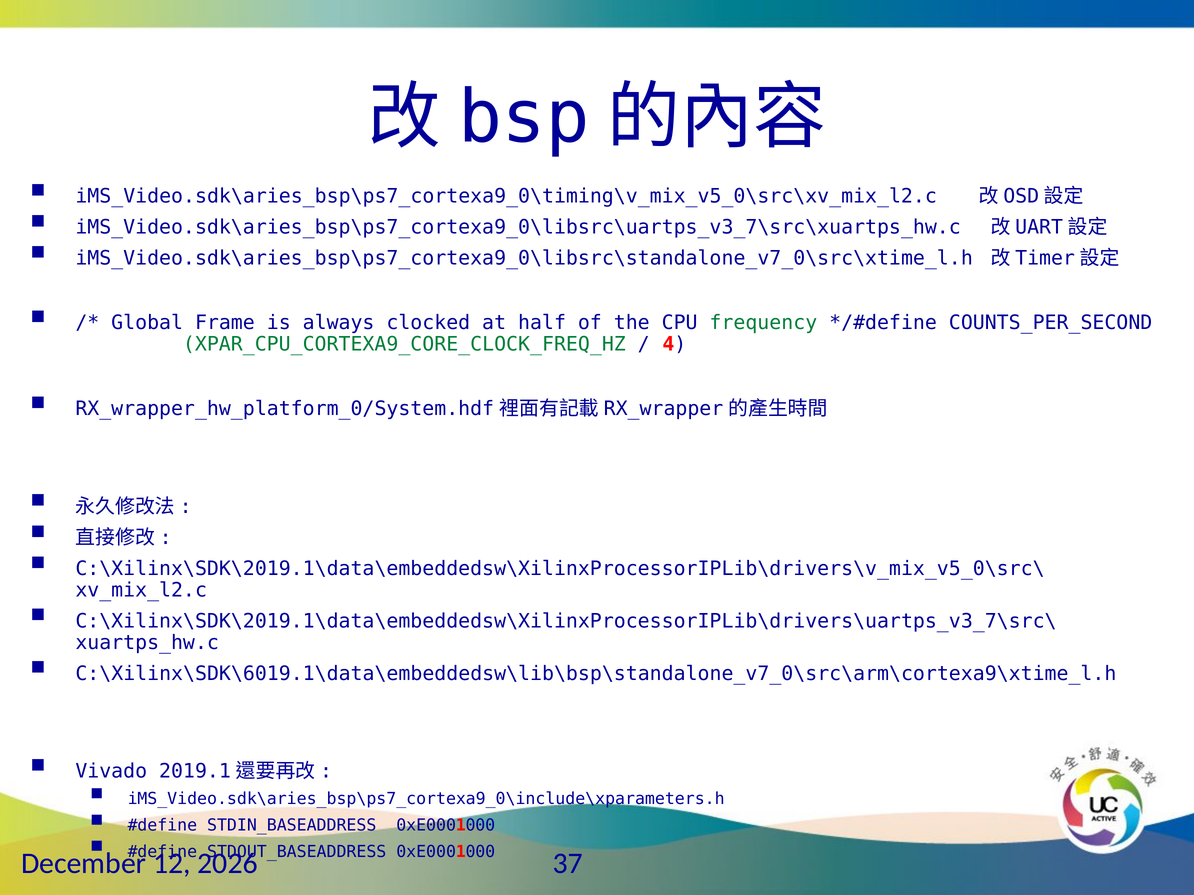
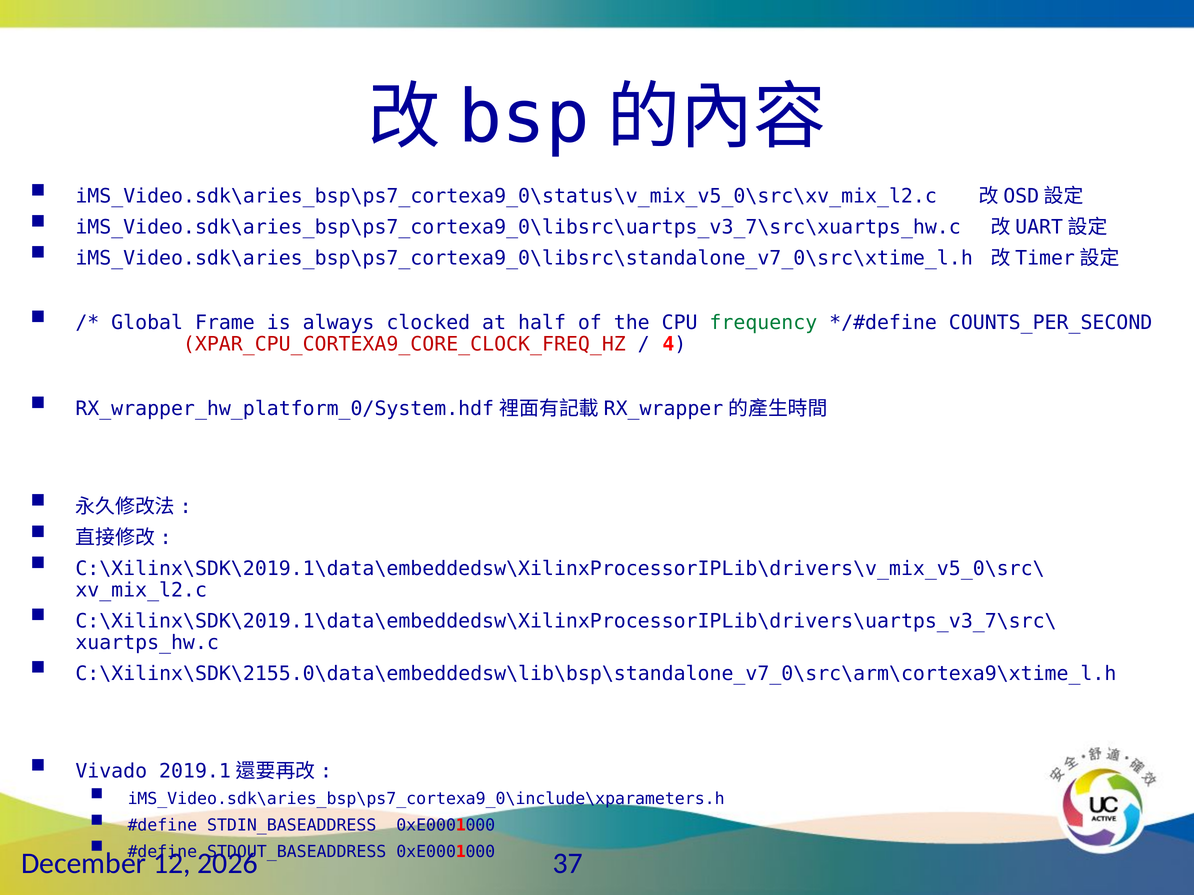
iMS_Video.sdk\aries_bsp\ps7_cortexa9_0\timing\v_mix_v5_0\src\xv_mix_l2.c: iMS_Video.sdk\aries_bsp\ps7_cortexa9_0\timing\v_mix_v5_0\src\xv_mix_l2.c -> iMS_Video.sdk\aries_bsp\ps7_cortexa9_0\status\v_mix_v5_0\src\xv_mix_l2.c (506, 197)
XPAR_CPU_CORTEXA9_CORE_CLOCK_FREQ_HZ colour: green -> red (404, 344)
C:\Xilinx\SDK\6019.1\data\embeddedsw\lib\bsp\standalone_v7_0\src\arm\cortexa9\xtime_l.h: C:\Xilinx\SDK\6019.1\data\embeddedsw\lib\bsp\standalone_v7_0\src\arm\cortexa9\xtime_l.h -> C:\Xilinx\SDK\2155.0\data\embeddedsw\lib\bsp\standalone_v7_0\src\arm\cortexa9\xtime_l.h (596, 674)
